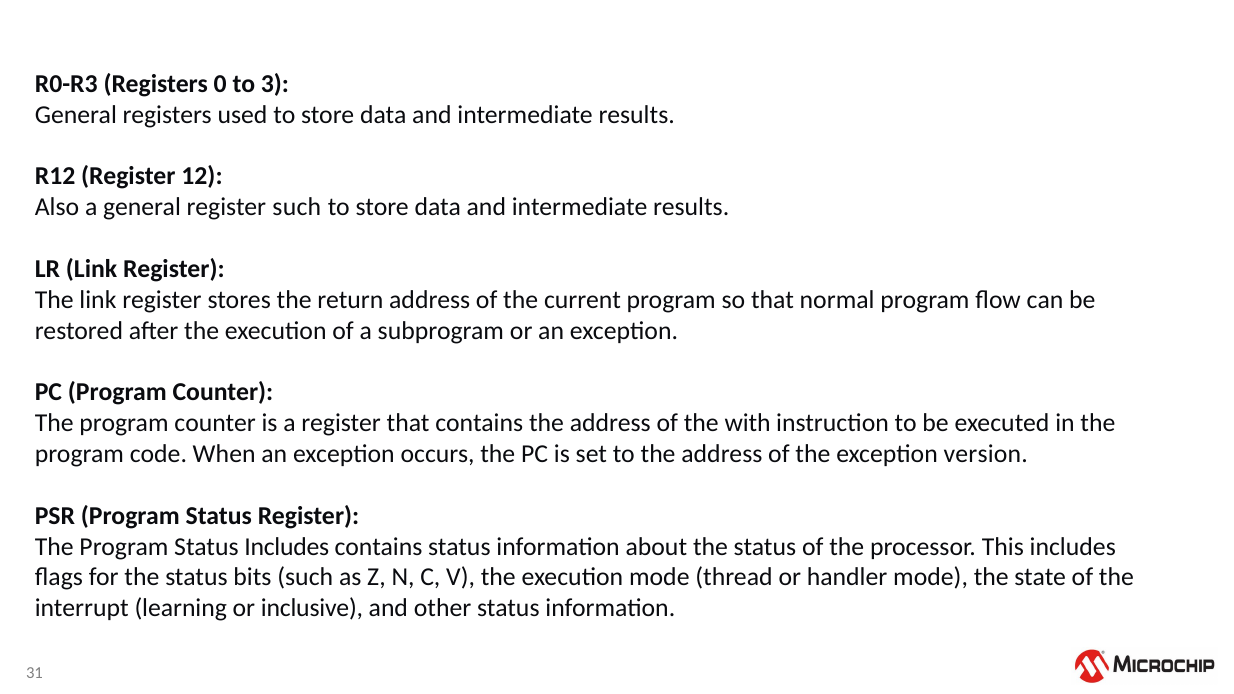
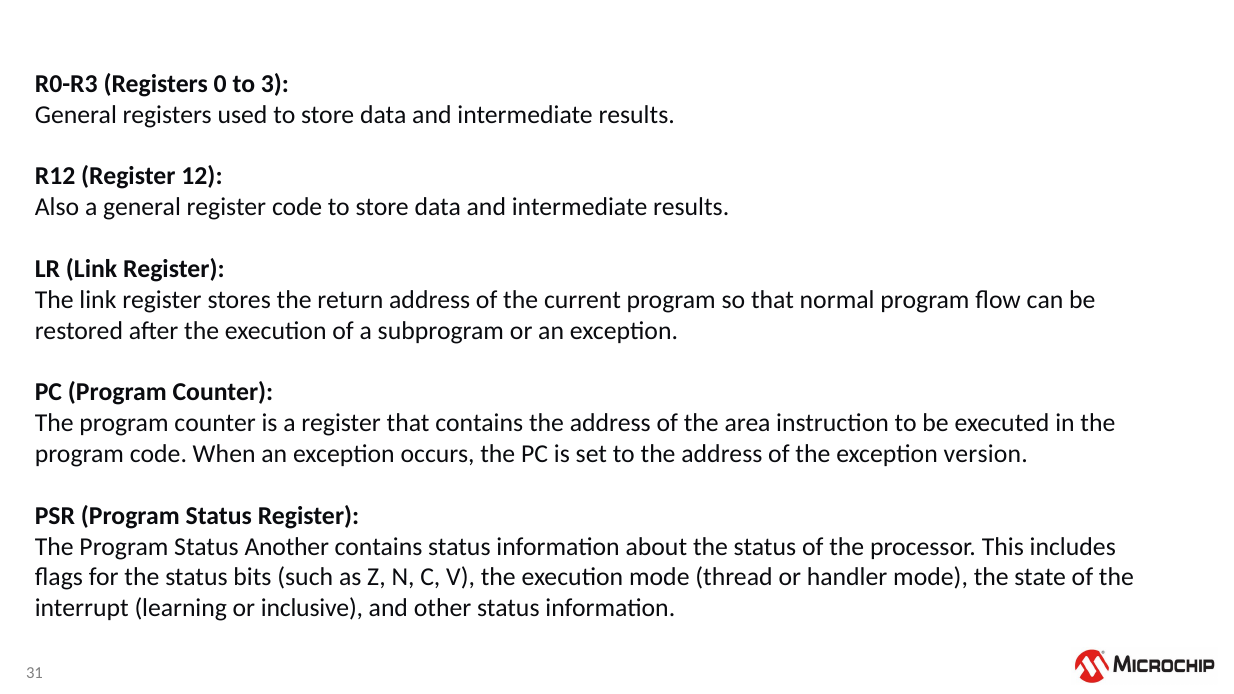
register such: such -> code (297, 207)
with: with -> area (748, 423)
Status Includes: Includes -> Another (287, 547)
